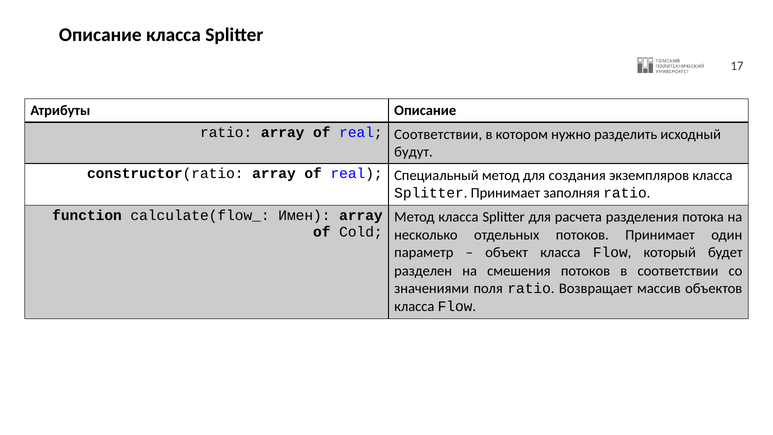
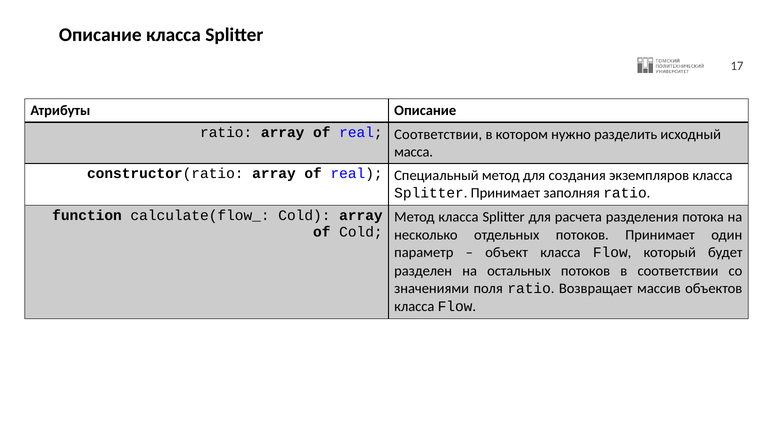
будут: будут -> масса (414, 152)
Имен: Имен -> Cold (304, 215)
смешения: смешения -> остальных (519, 271)
